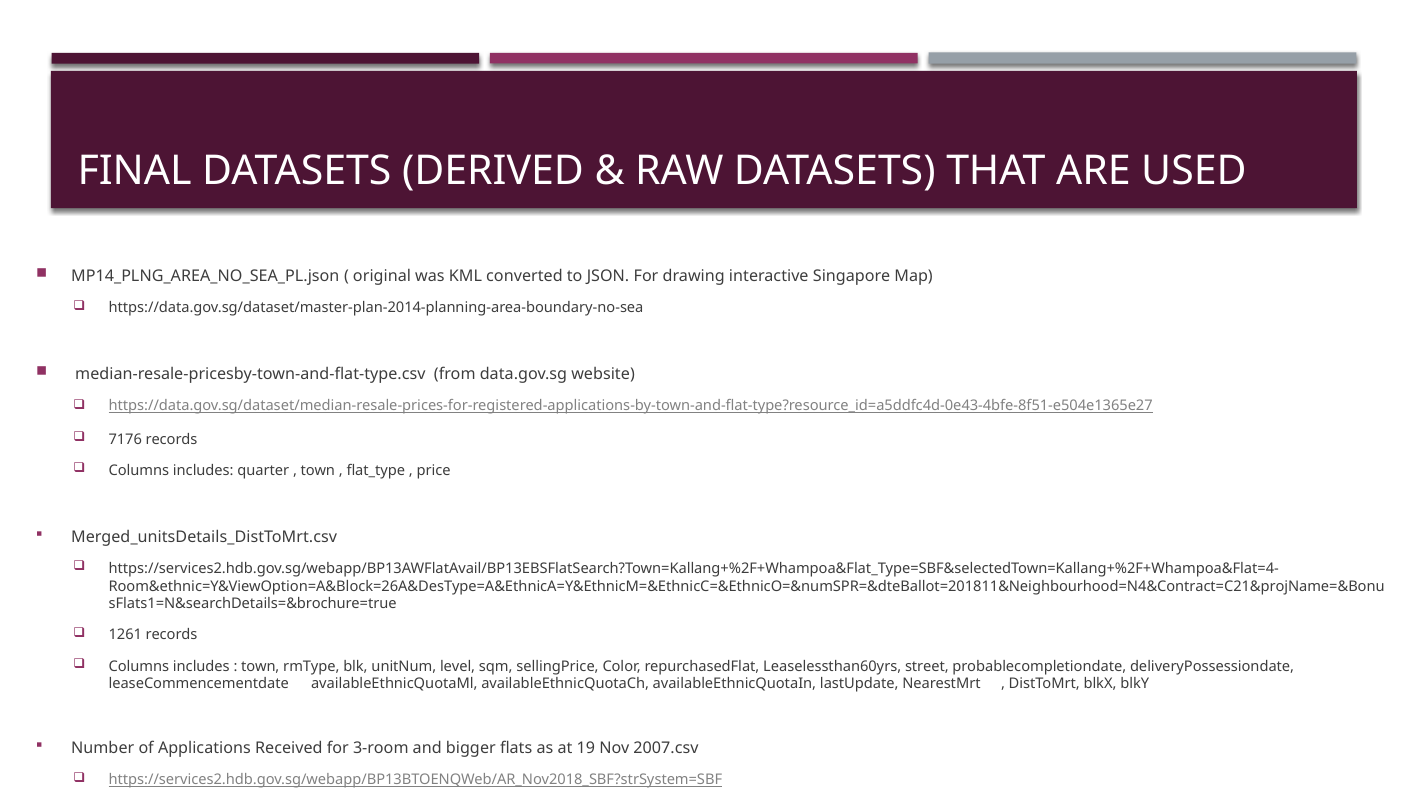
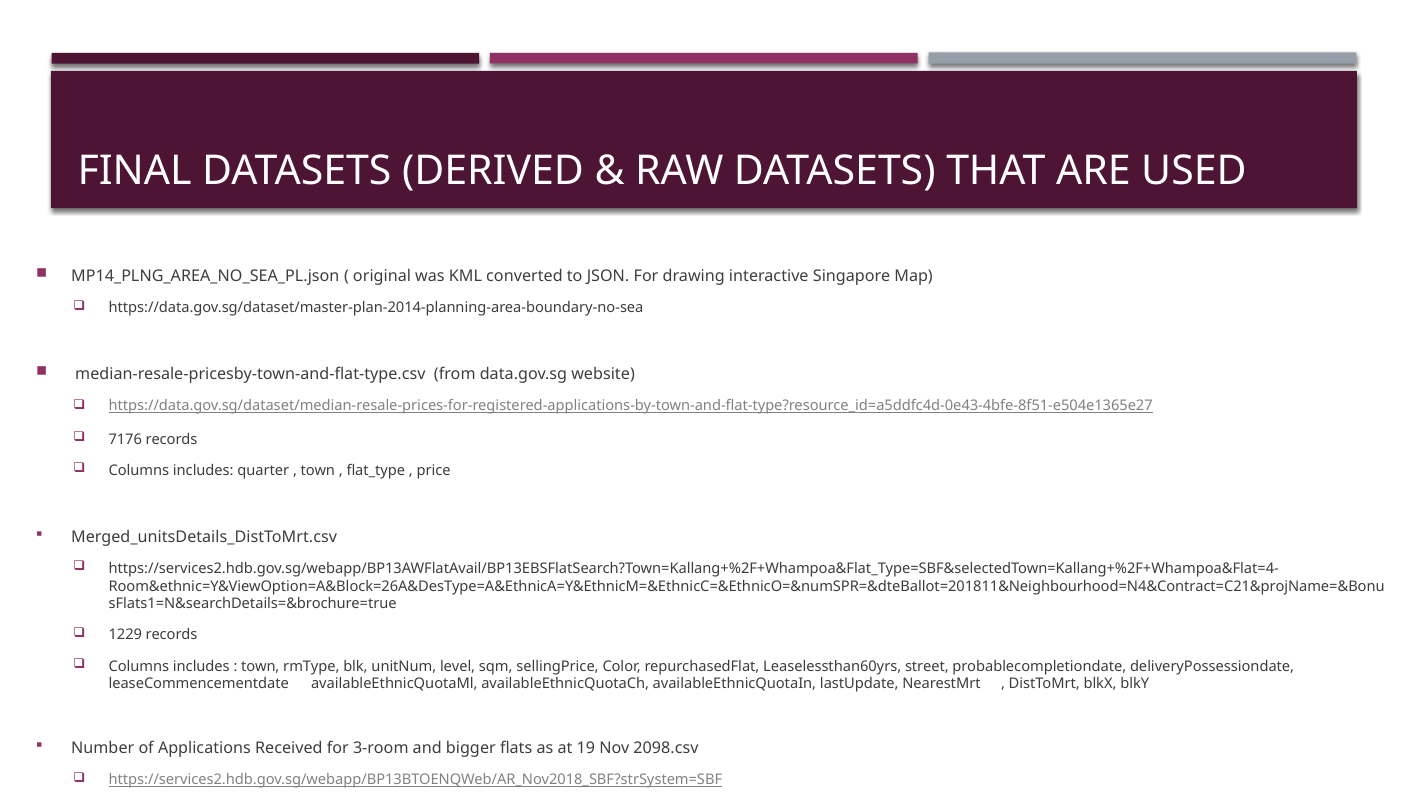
1261: 1261 -> 1229 (125, 635)
2007.csv: 2007.csv -> 2098.csv (666, 748)
